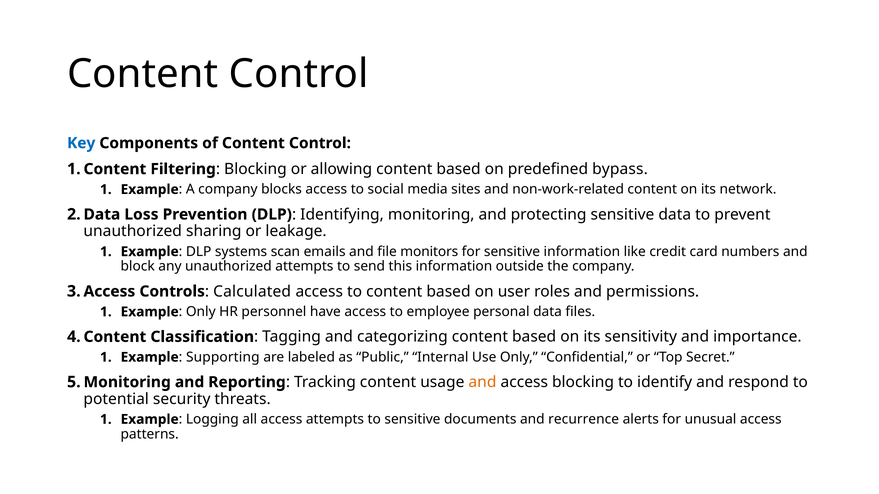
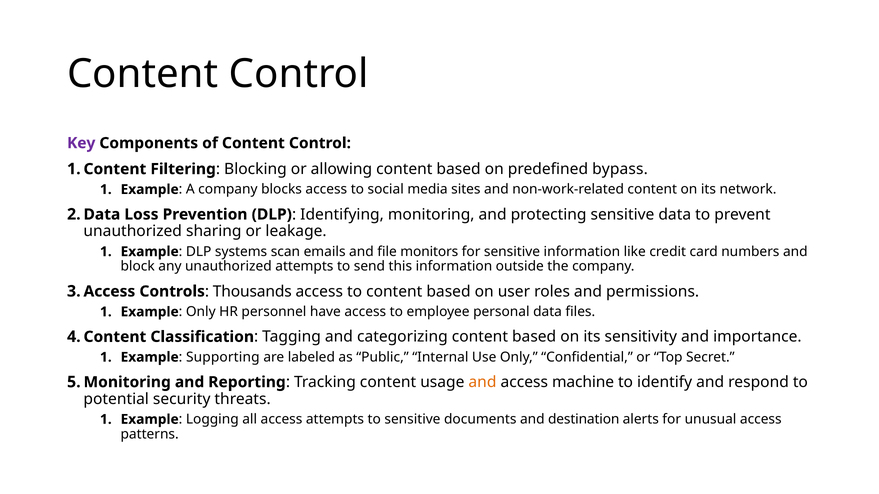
Key colour: blue -> purple (81, 143)
Calculated: Calculated -> Thousands (252, 292)
access blocking: blocking -> machine (583, 382)
recurrence: recurrence -> destination (584, 420)
